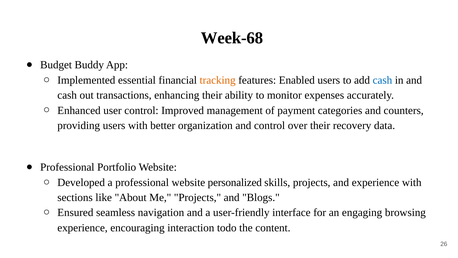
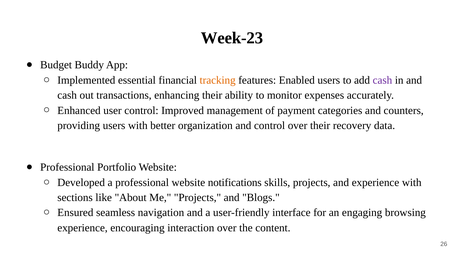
Week-68: Week-68 -> Week-23 (232, 38)
cash colour: blue -> purple (382, 80)
personalized: personalized -> notifications (235, 182)
interaction todo: todo -> over (227, 227)
